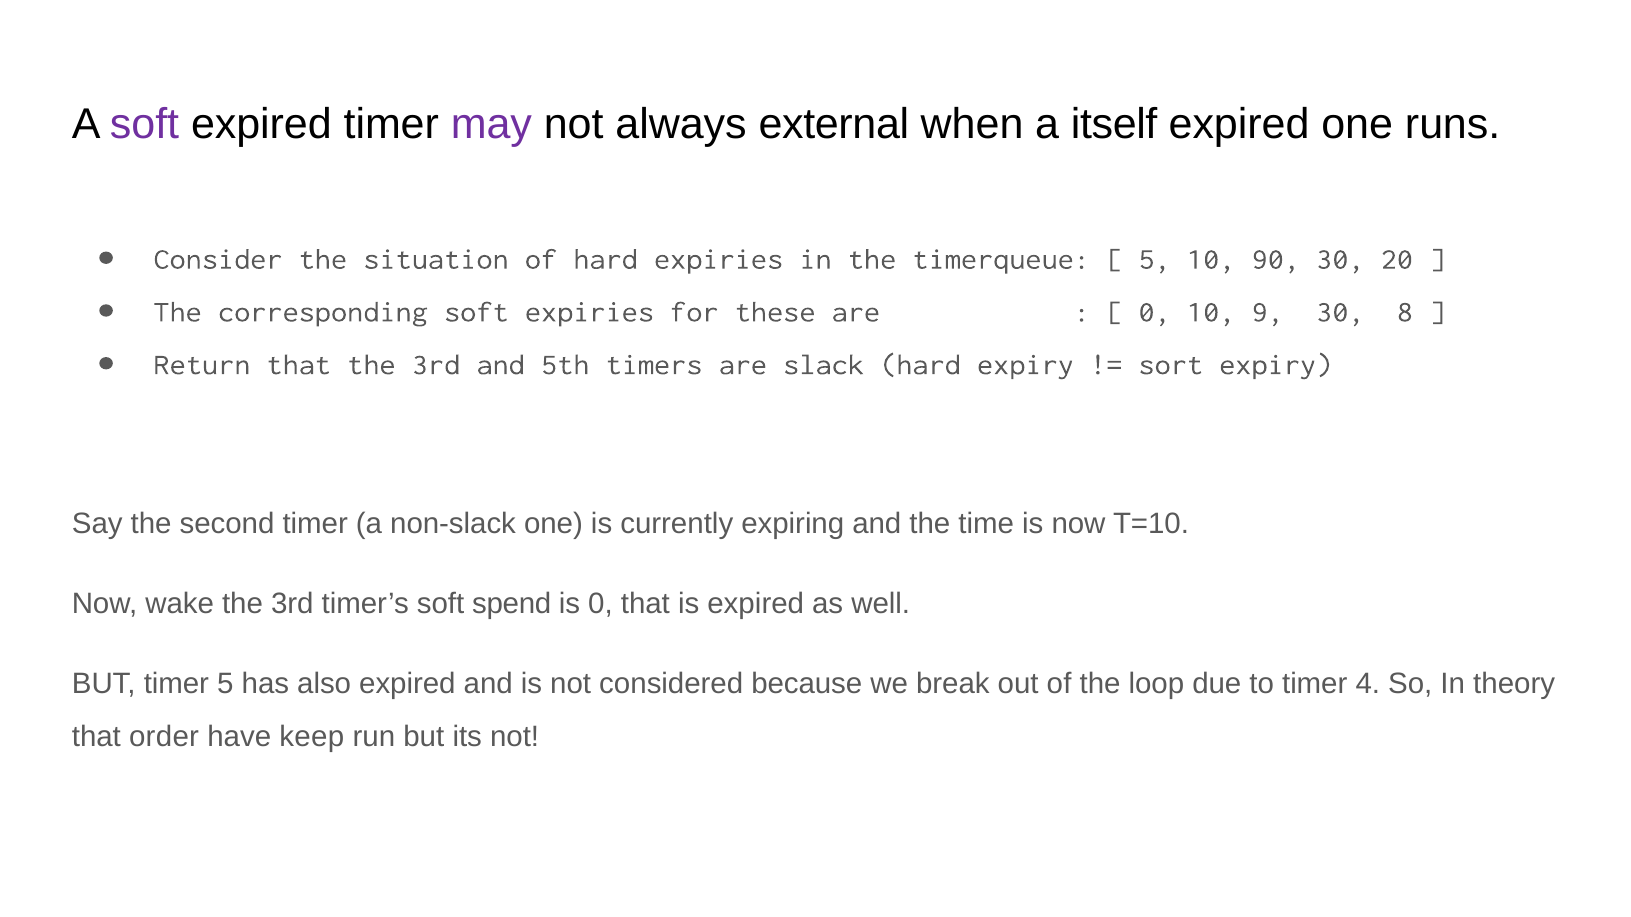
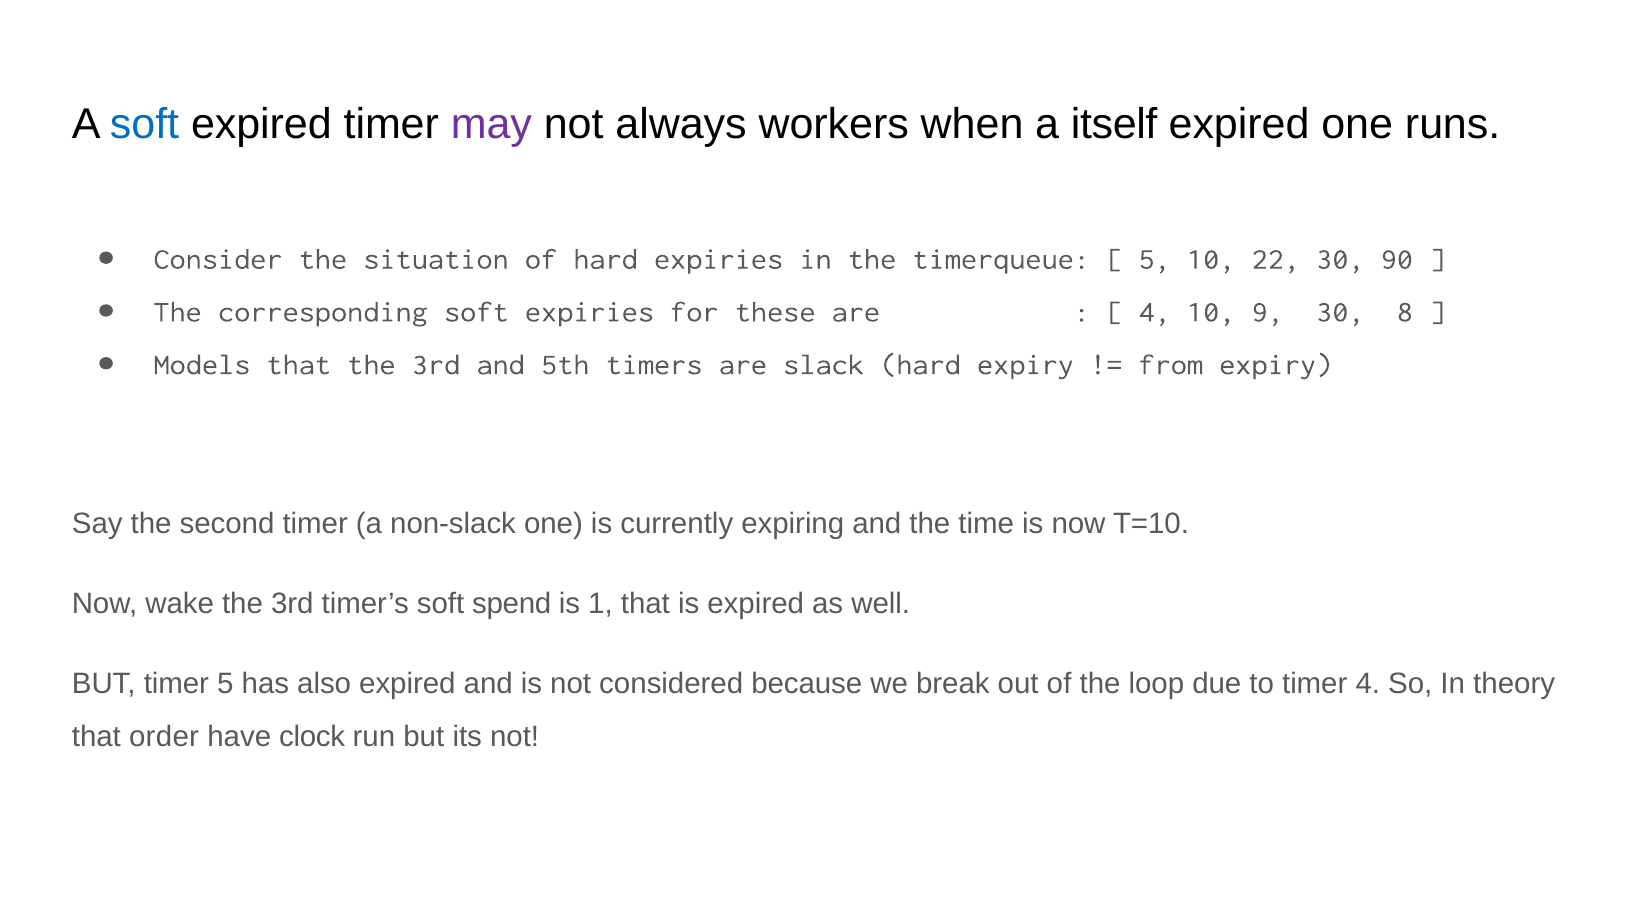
soft colour: purple -> blue (145, 125)
external: external -> workers (834, 125)
90: 90 -> 22 (1276, 259)
20: 20 -> 90 (1397, 259)
0: 0 -> 4 (1155, 312)
Return: Return -> Models (202, 365)
sort: sort -> from (1171, 365)
is 0: 0 -> 1 (600, 604)
keep: keep -> clock (312, 737)
